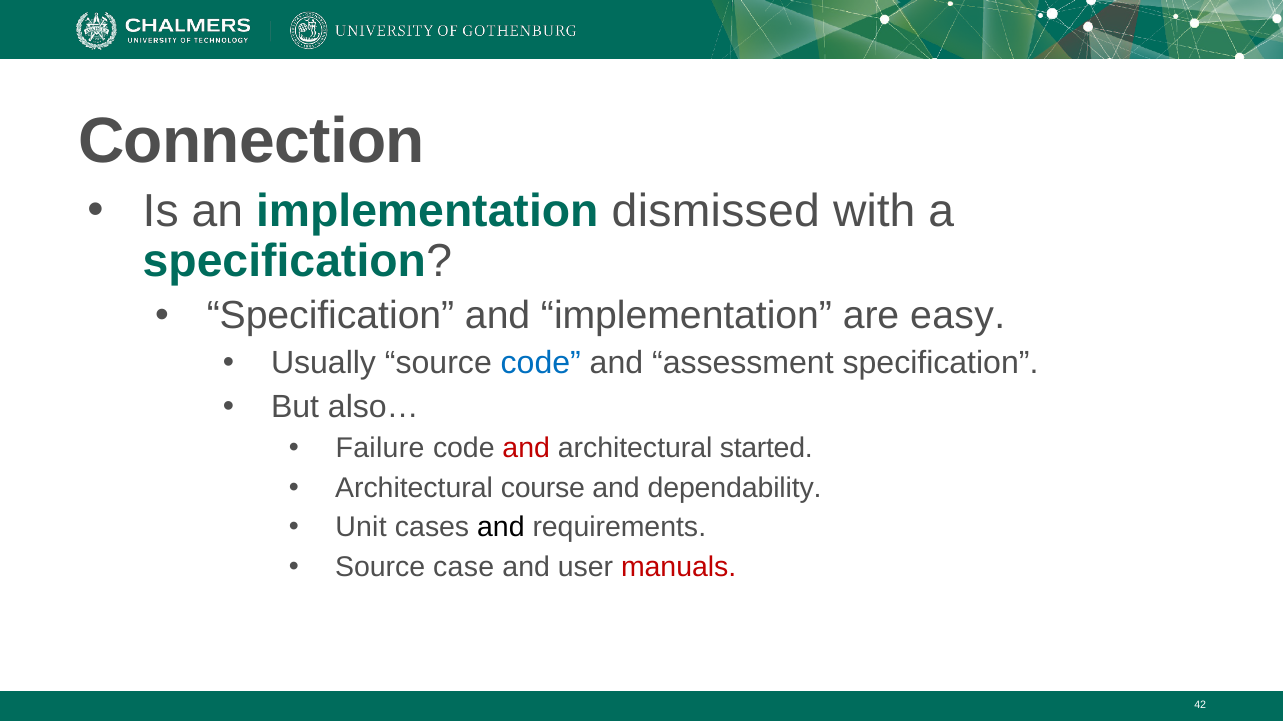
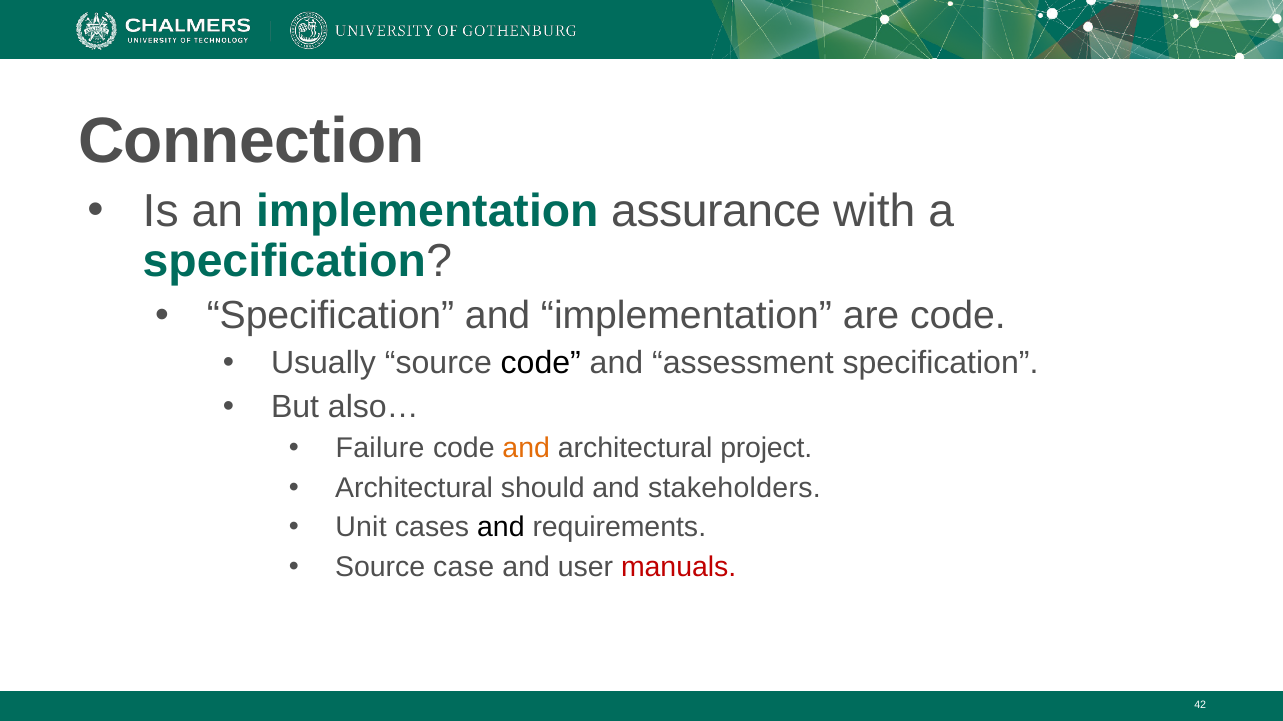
dismissed: dismissed -> assurance (716, 211)
are easy: easy -> code (958, 316)
code colour: blue -> black (541, 364)
and colour: red -> orange (526, 449)
started: started -> project (766, 449)
course: course -> should (543, 488)
dependability: dependability -> stakeholders (734, 488)
